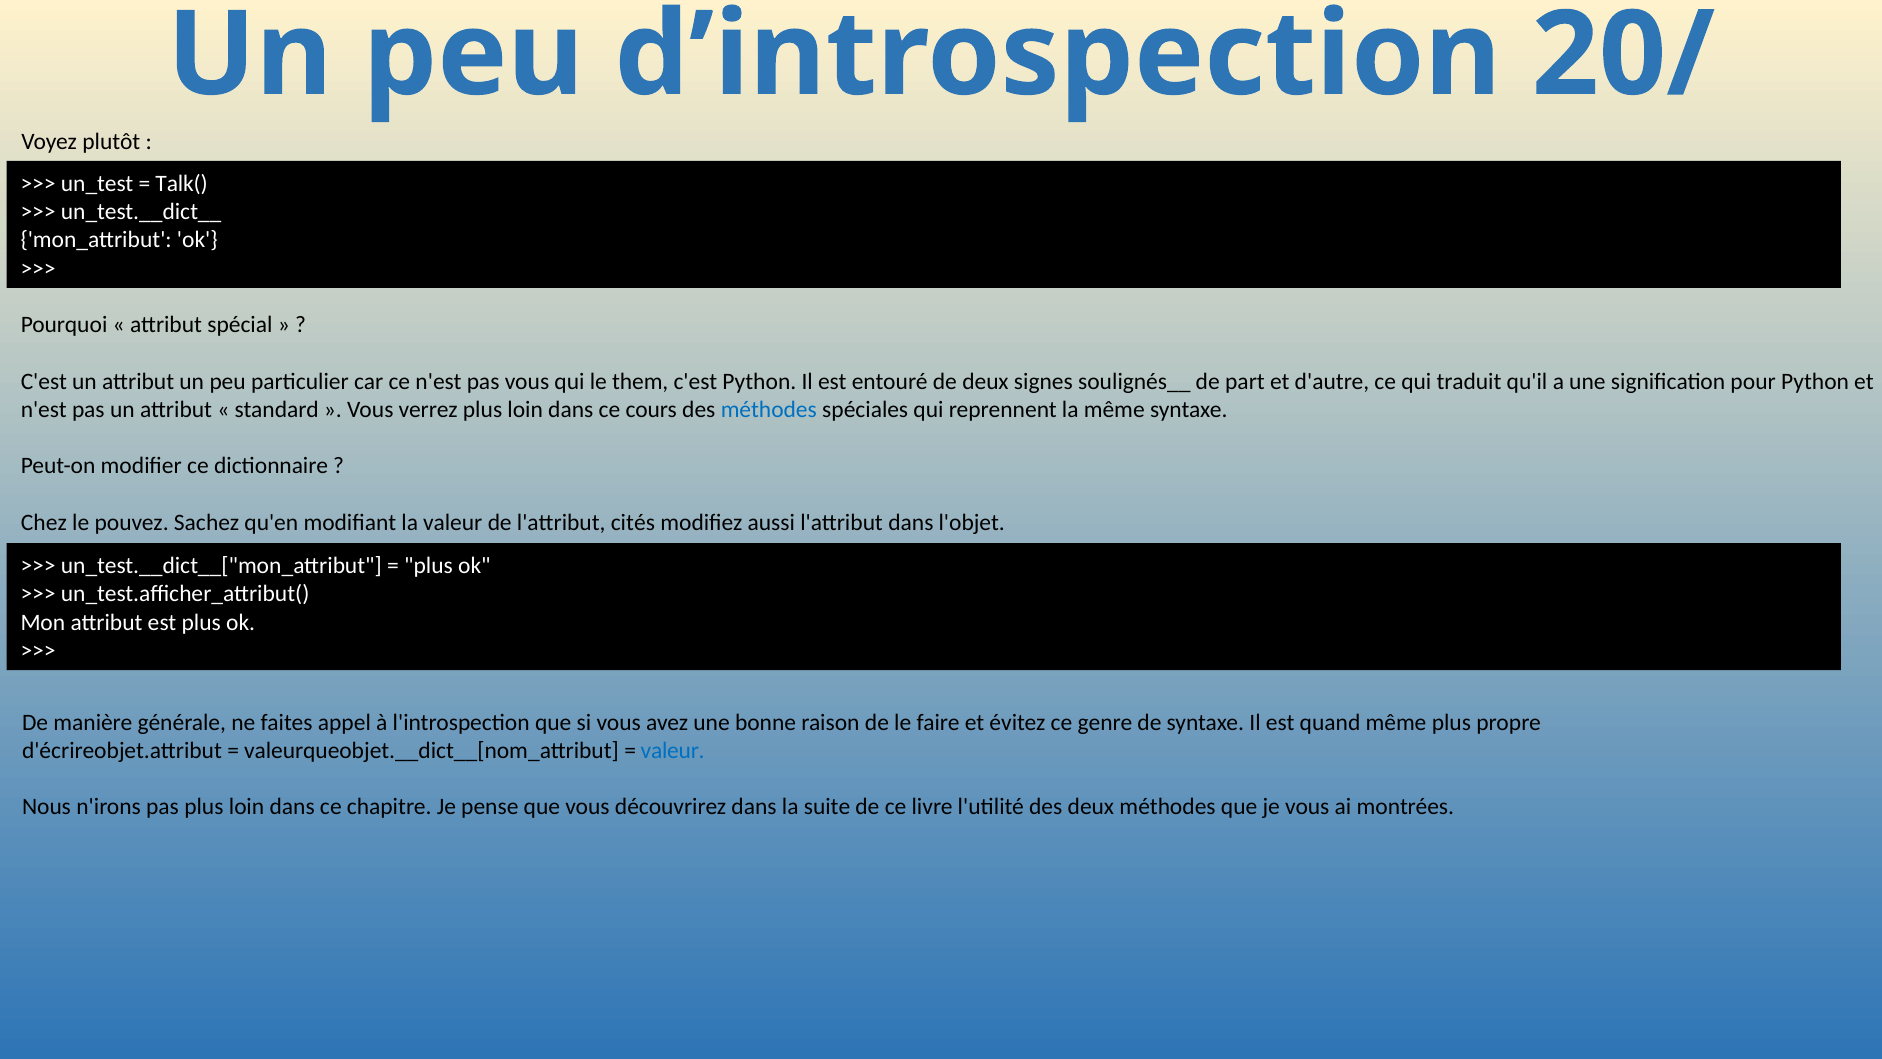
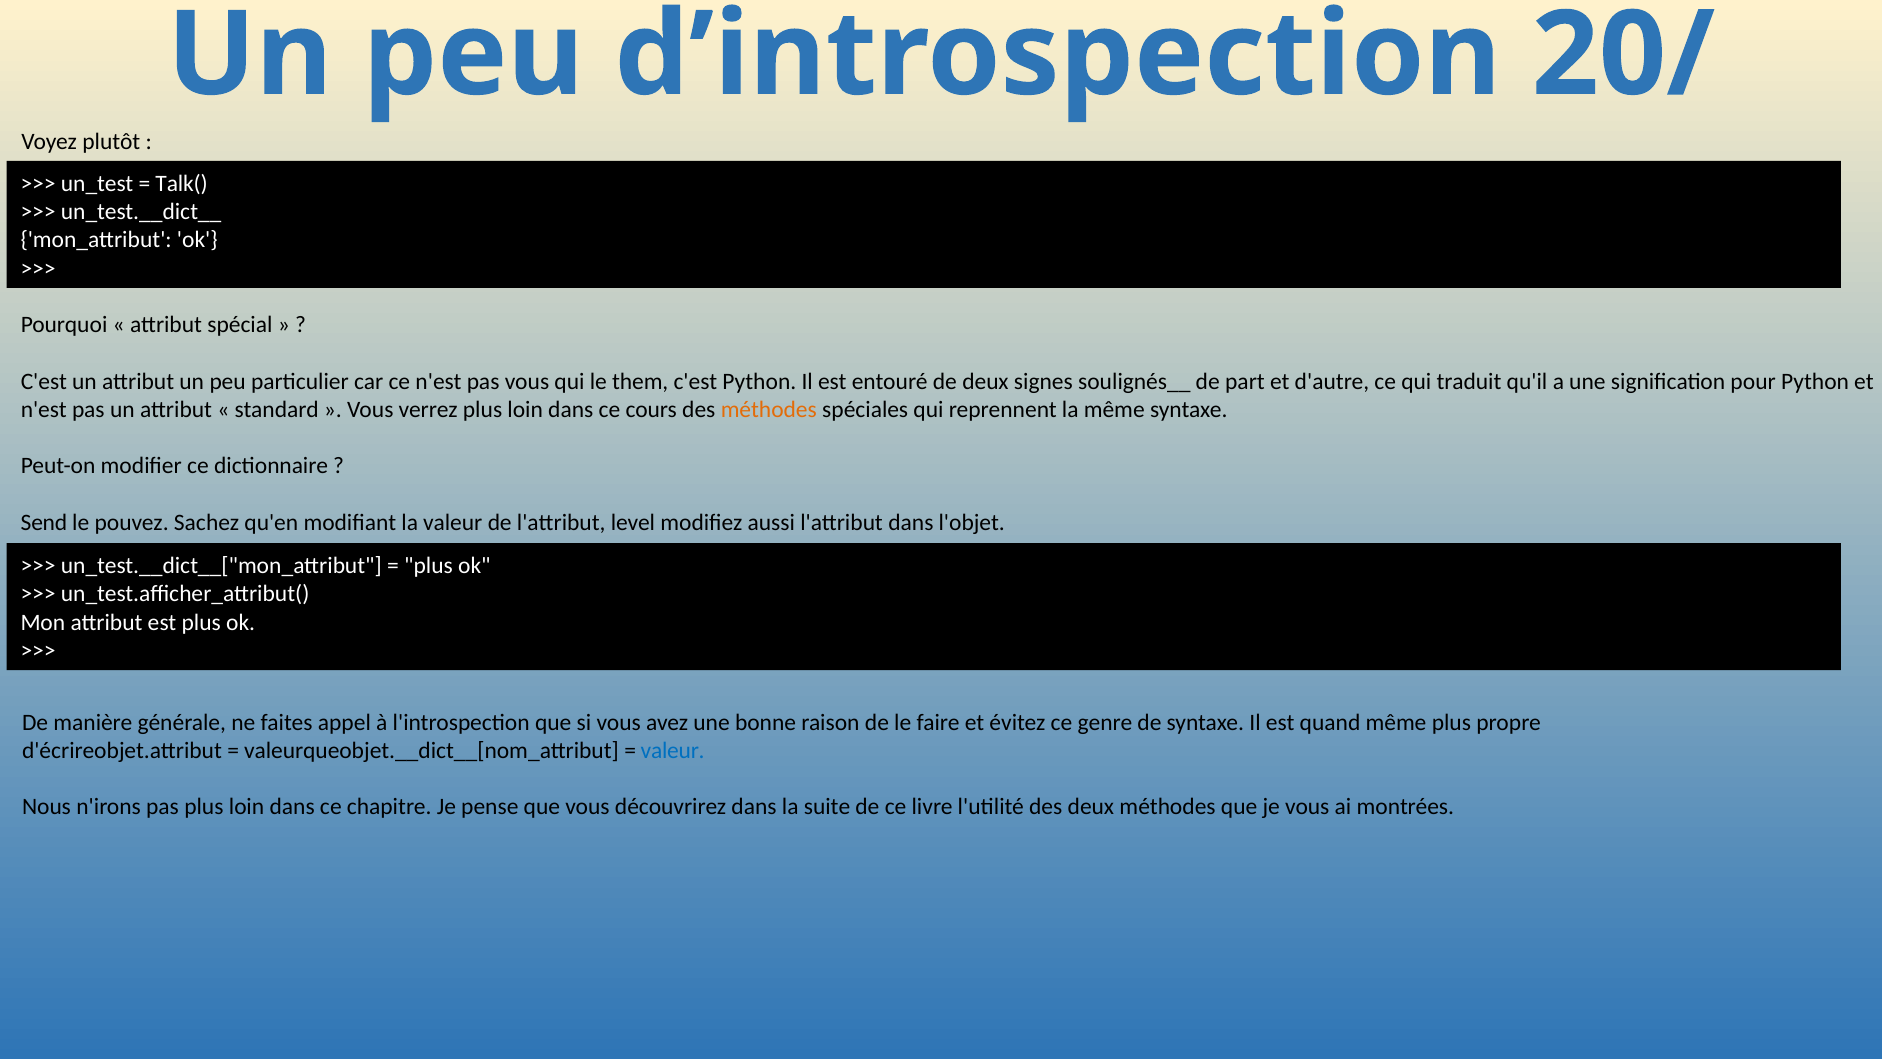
méthodes colour: blue -> orange (769, 409)
Chez: Chez -> Send (44, 522)
cités: cités -> level (633, 522)
